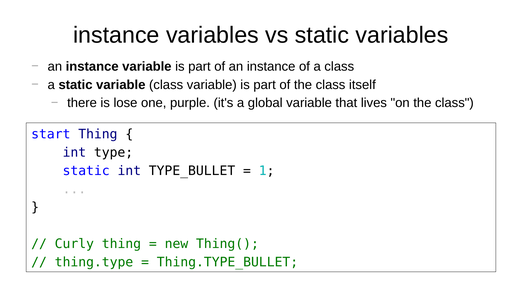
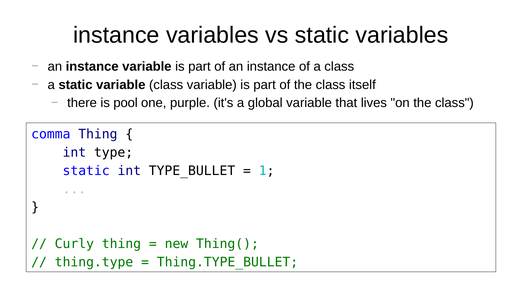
lose: lose -> pool (126, 103)
start: start -> comma (51, 134)
